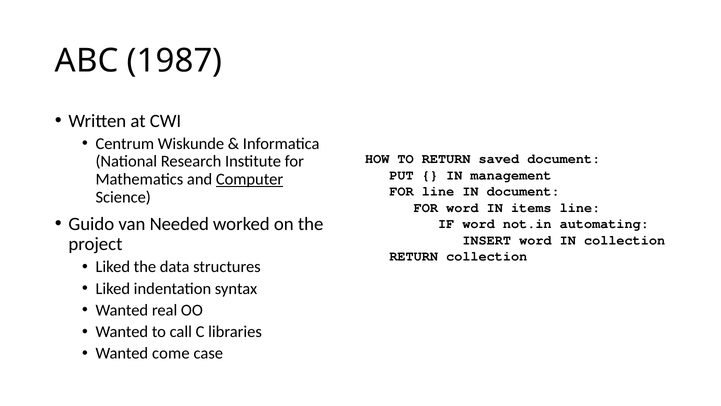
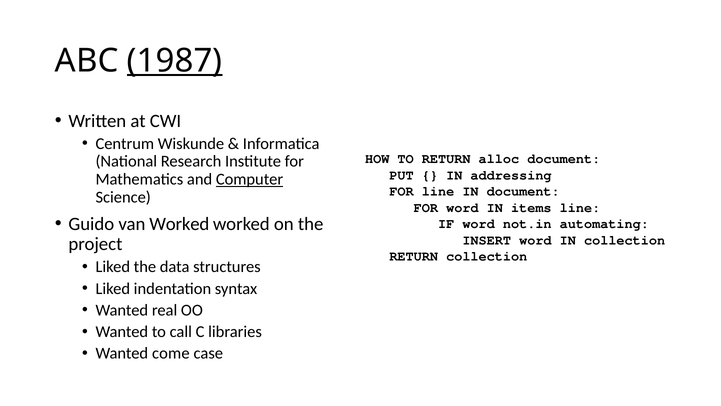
1987 underline: none -> present (175, 61)
saved: saved -> alloc (499, 159)
management: management -> addressing (511, 175)
van Needed: Needed -> Worked (179, 224)
